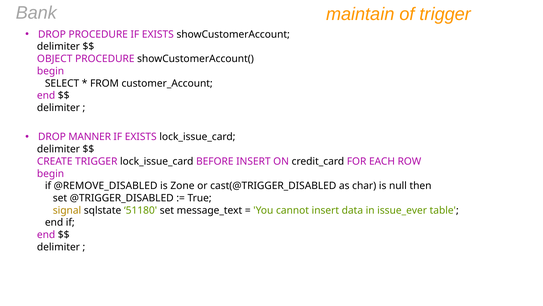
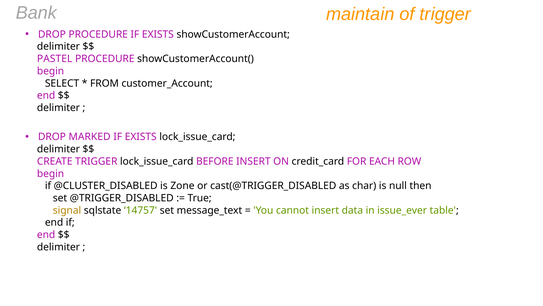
OBJECT: OBJECT -> PASTEL (55, 59)
MANNER: MANNER -> MARKED (90, 137)
@REMOVE_DISABLED: @REMOVE_DISABLED -> @CLUSTER_DISABLED (106, 186)
51180: 51180 -> 14757 (141, 210)
